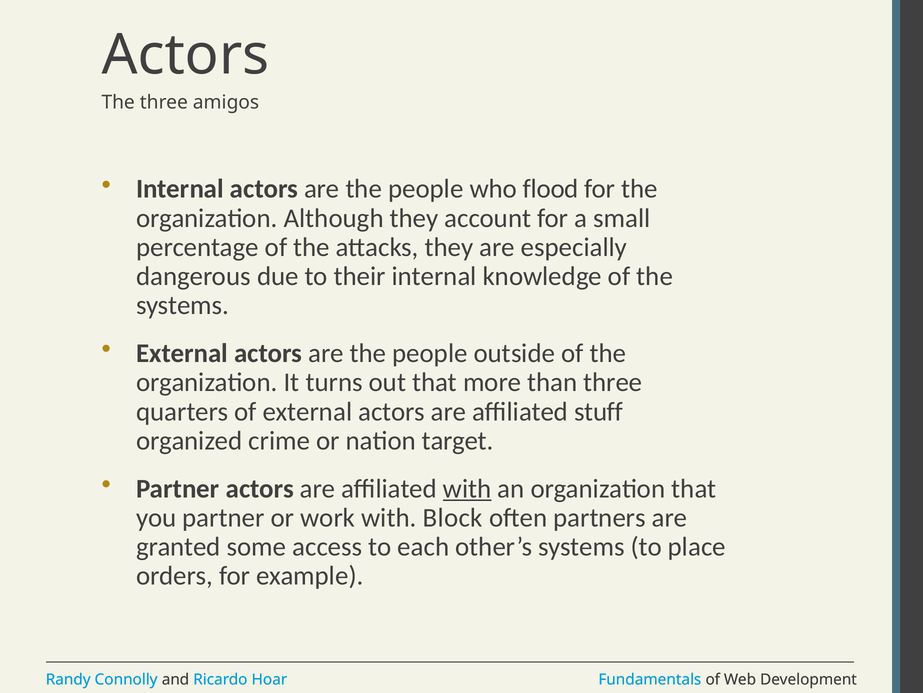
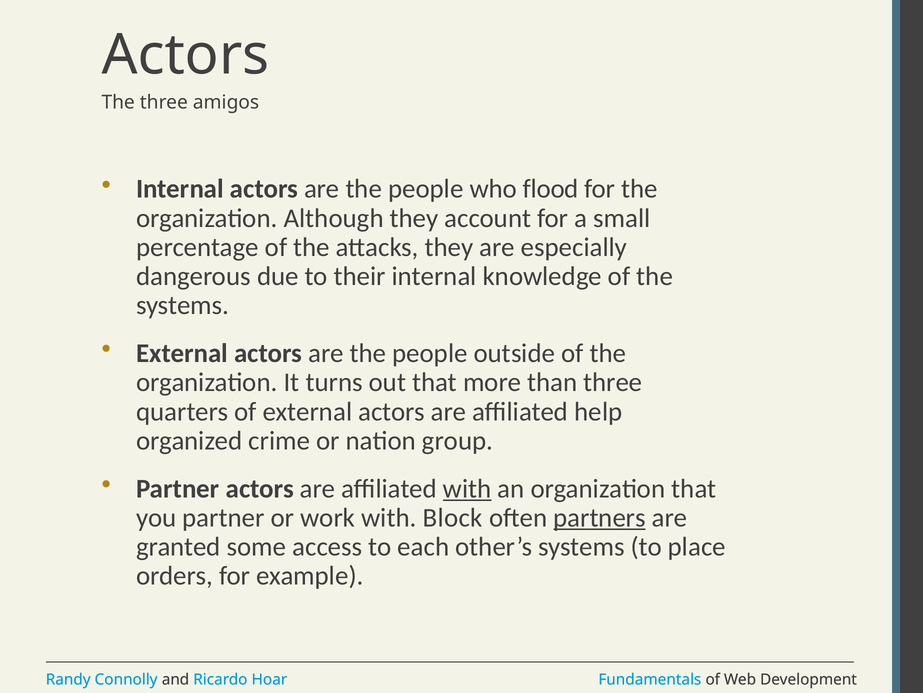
stuff: stuff -> help (598, 411)
target: target -> group (457, 440)
partners underline: none -> present (599, 517)
